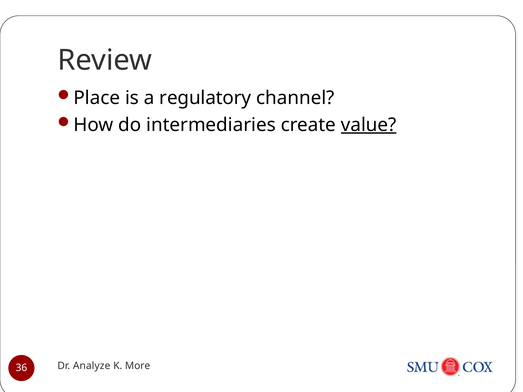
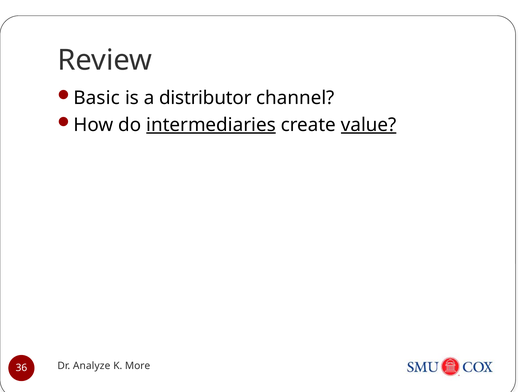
Place: Place -> Basic (97, 98)
regulatory: regulatory -> distributor (205, 98)
intermediaries underline: none -> present (211, 125)
